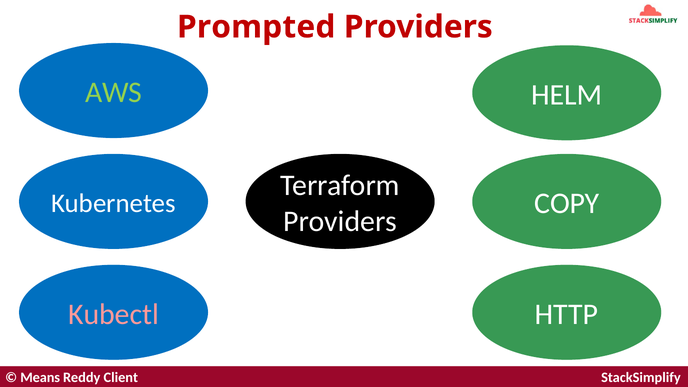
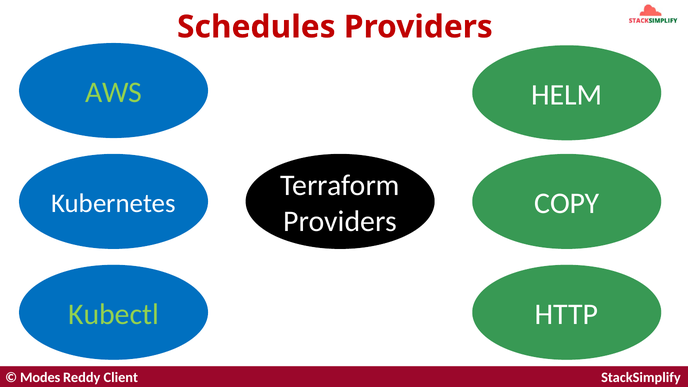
Prompted: Prompted -> Schedules (256, 27)
Kubectl colour: pink -> light green (113, 314)
Means: Means -> Modes (40, 378)
